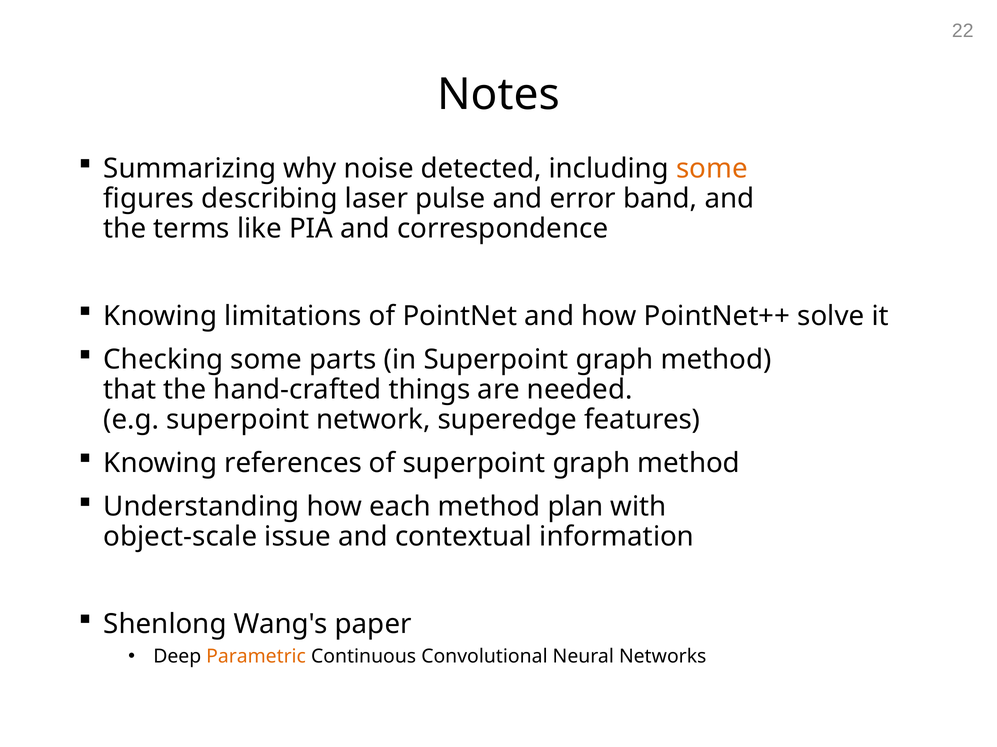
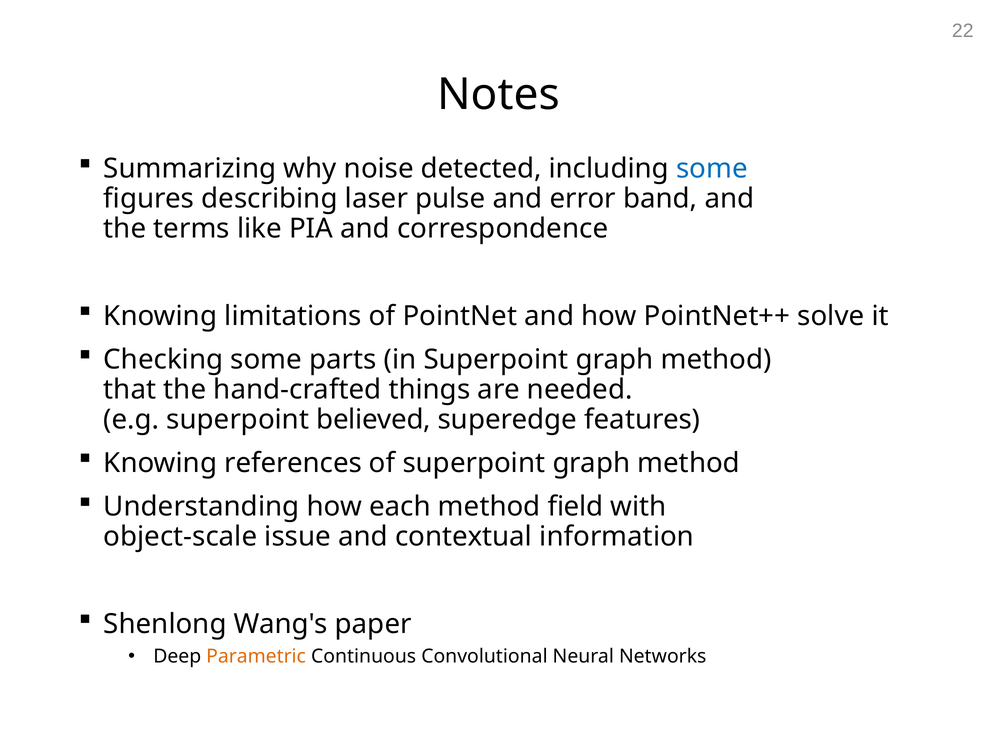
some colour: orange -> blue (712, 169)
network: network -> believed (374, 420)
plan: plan -> field (576, 507)
